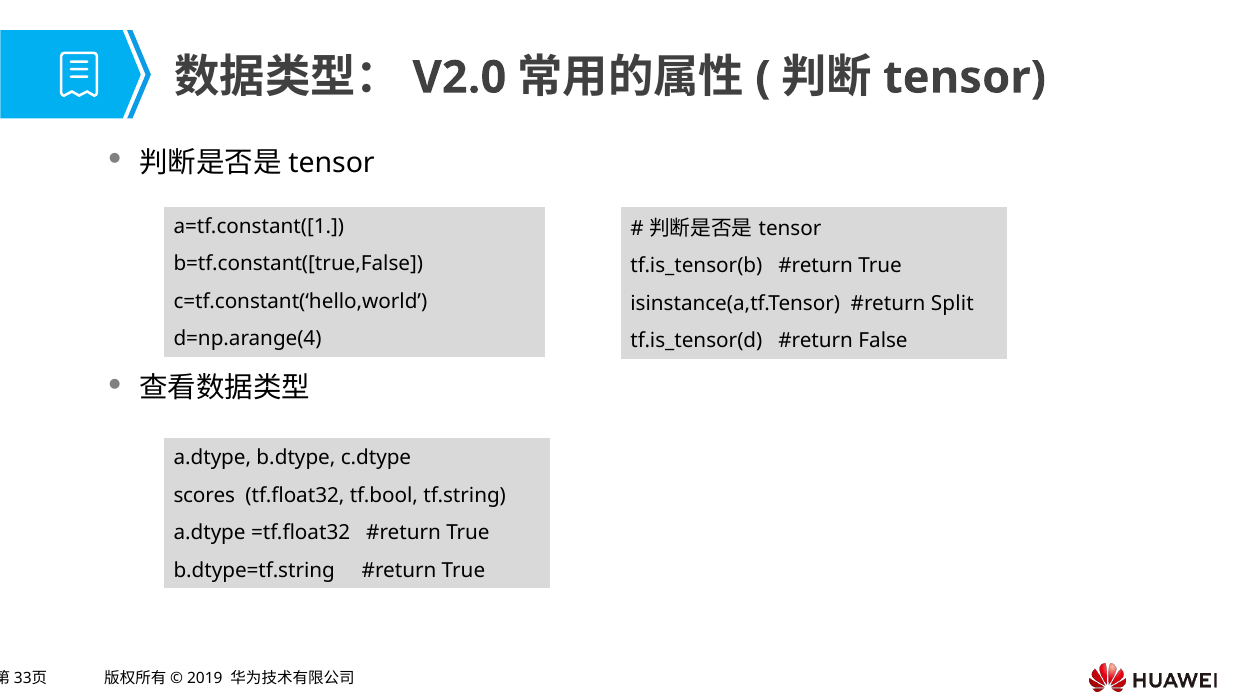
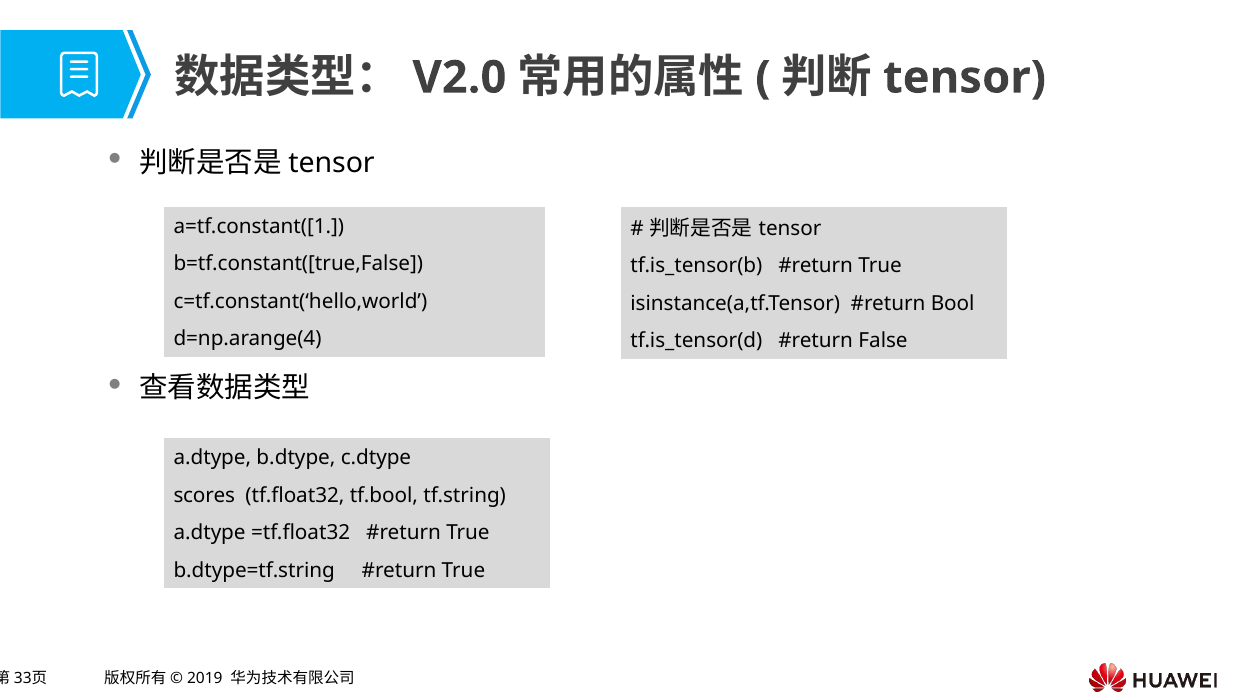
Split: Split -> Bool (953, 303)
